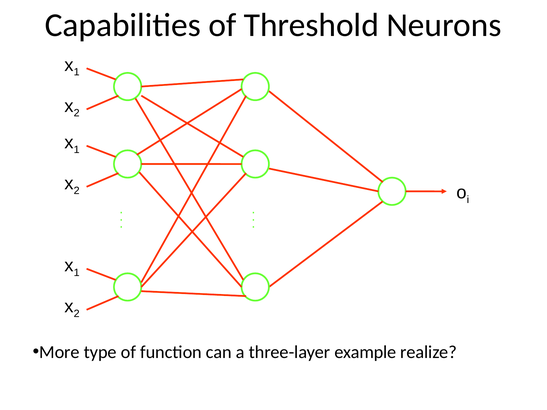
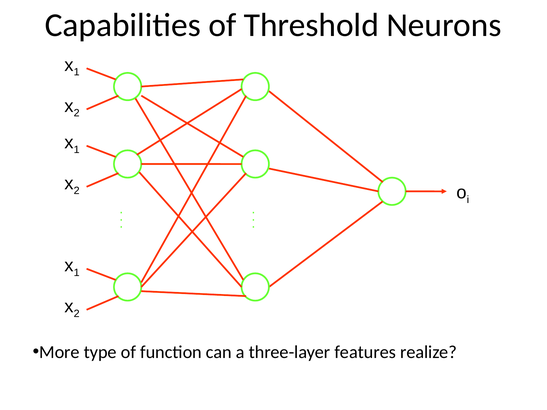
example: example -> features (365, 352)
